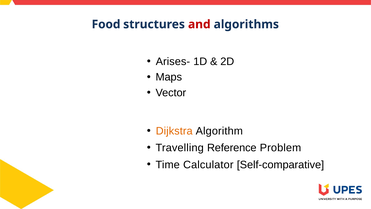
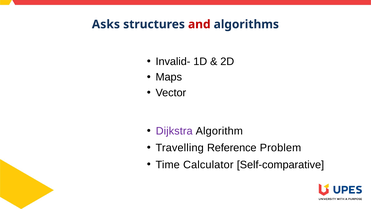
Food: Food -> Asks (106, 24)
Arises-: Arises- -> Invalid- (173, 61)
Dijkstra colour: orange -> purple (174, 131)
